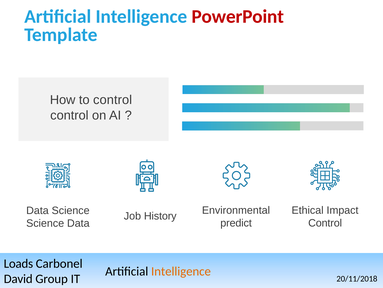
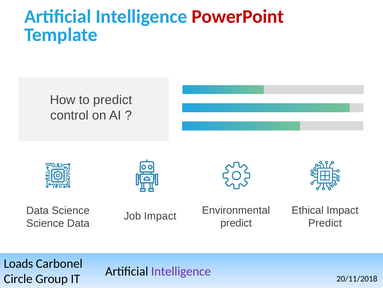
to control: control -> predict (113, 100)
Job History: History -> Impact (160, 216)
Control: Control -> Predict (325, 222)
Intelligence colour: orange -> purple (181, 271)
David: David -> Circle (18, 278)
